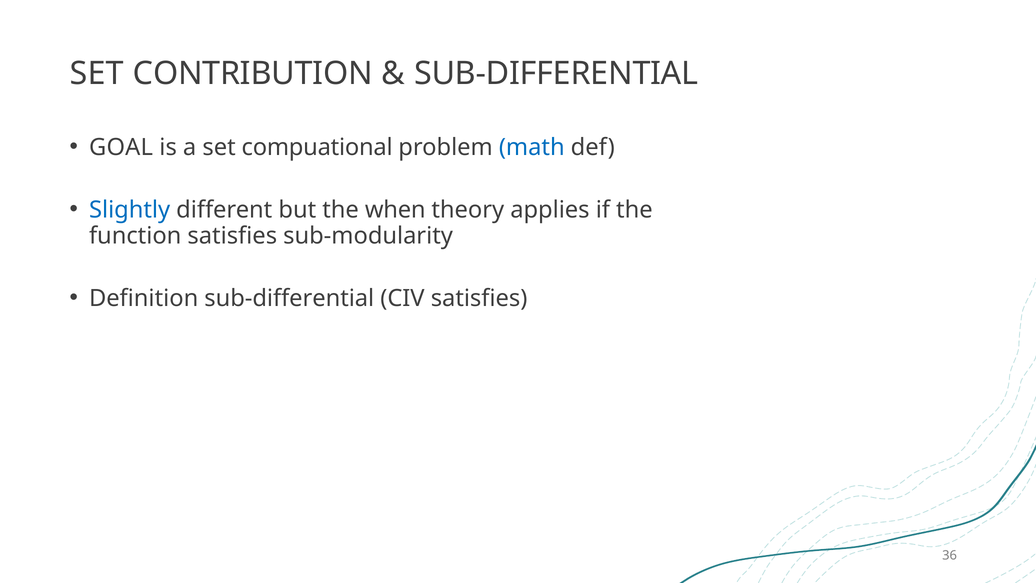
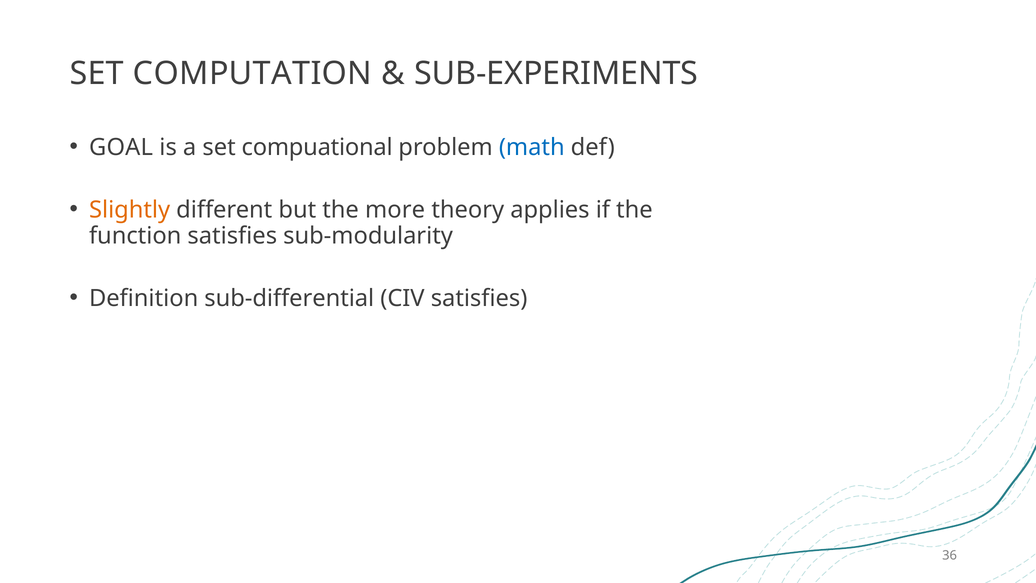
CONTRIBUTION: CONTRIBUTION -> COMPUTATION (253, 73)
SUB-DIFFERENTIAL: SUB-DIFFERENTIAL -> SUB-EXPERIMENTS (556, 73)
Slightly colour: blue -> orange (130, 210)
when: when -> more (395, 210)
